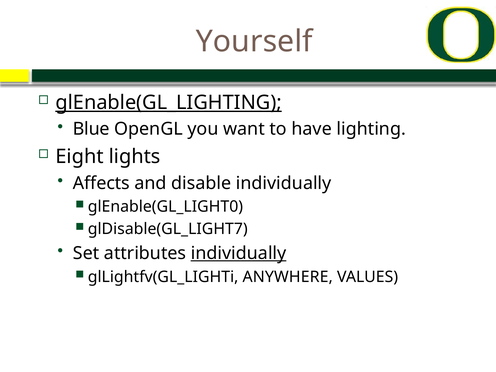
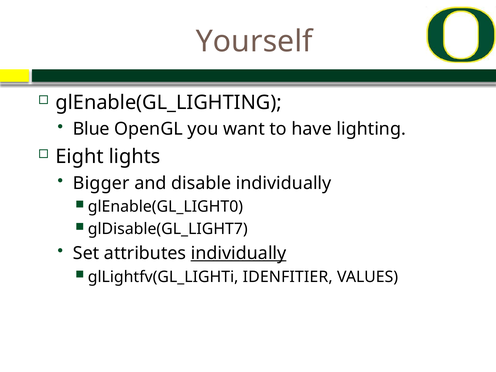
glEnable(GL_LIGHTING underline: present -> none (169, 103)
Affects: Affects -> Bigger (101, 183)
ANYWHERE: ANYWHERE -> IDENFITIER (288, 277)
